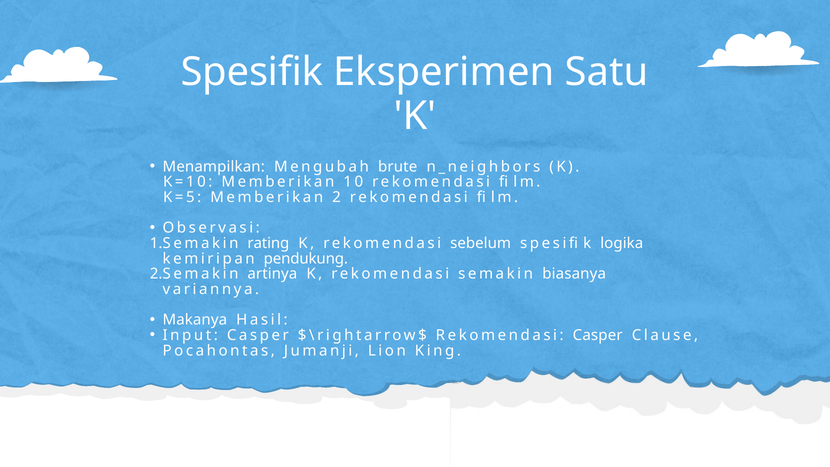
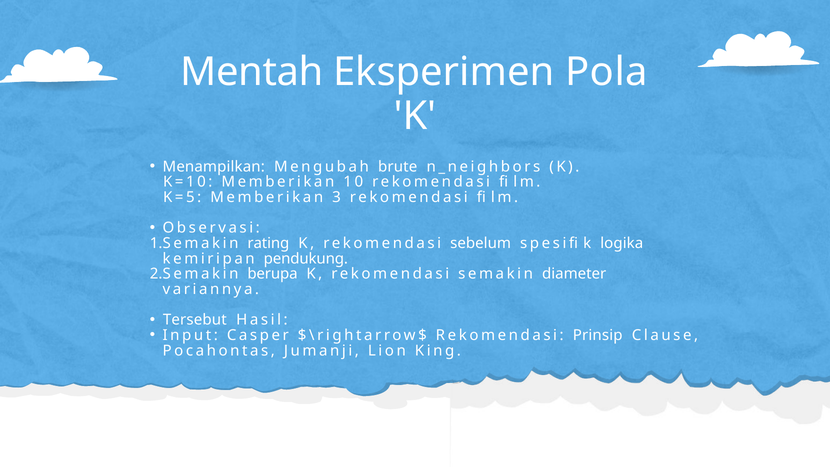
Spesifik: Spesifik -> Mentah (252, 72)
Satu: Satu -> Pola (607, 72)
2: 2 -> 3 (336, 197)
artinya: artinya -> berupa (272, 274)
biasanya: biasanya -> diameter (574, 274)
Makanya: Makanya -> Tersebut (195, 320)
Rekomendasi Casper: Casper -> Prinsip (598, 335)
